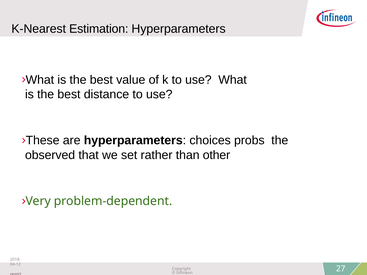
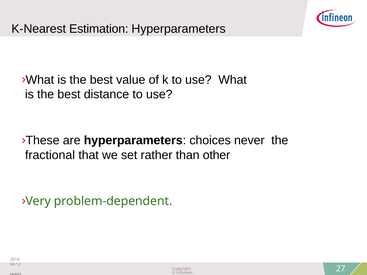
probs: probs -> never (249, 141)
observed: observed -> fractional (50, 155)
